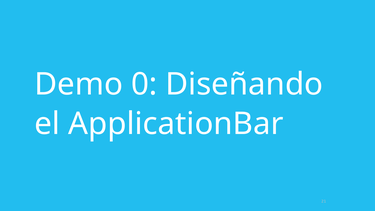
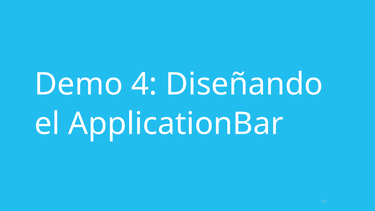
0: 0 -> 4 (144, 84)
